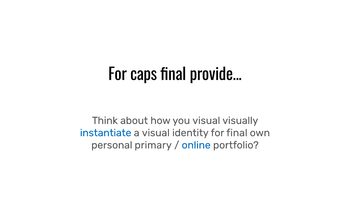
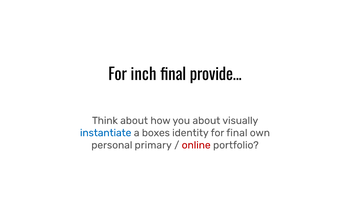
caps: caps -> inch (144, 75)
you visual: visual -> about (206, 121)
a visual: visual -> boxes (156, 133)
online colour: blue -> red (196, 145)
